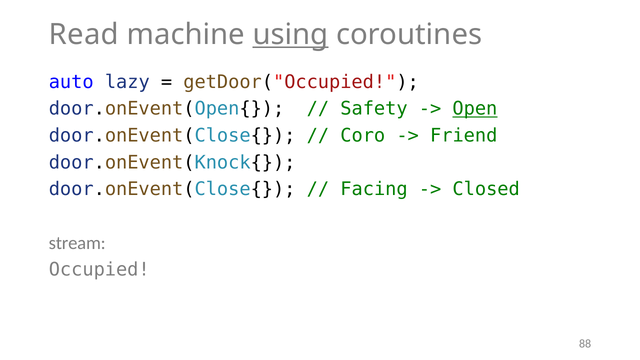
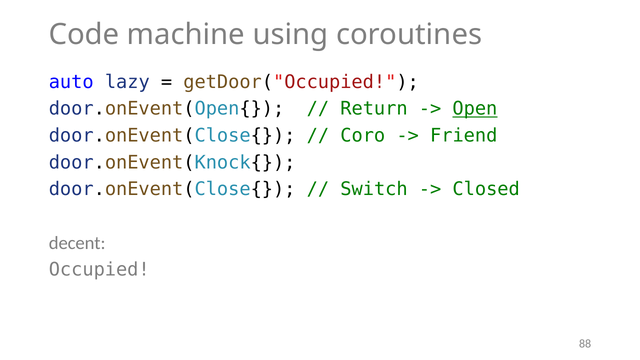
Read: Read -> Code (84, 35)
using underline: present -> none (291, 35)
Safety: Safety -> Return (374, 109)
Facing: Facing -> Switch (374, 189)
stream: stream -> decent (77, 243)
